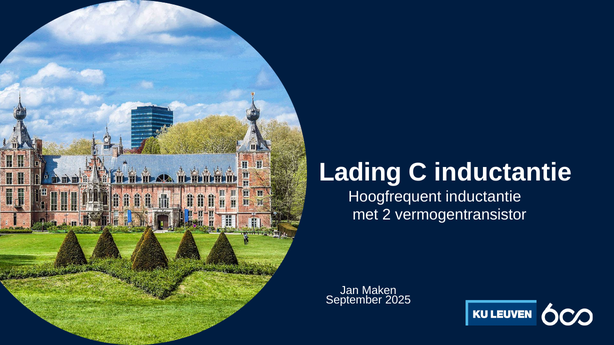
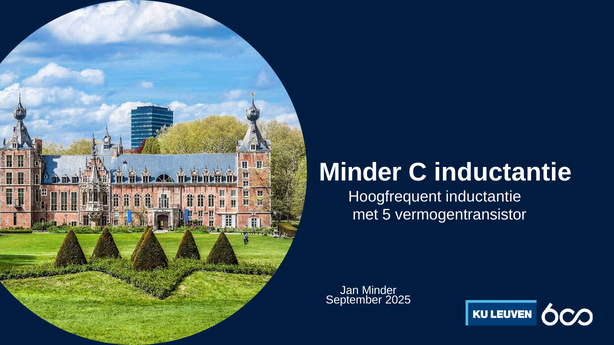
Lading: Lading -> Minder (360, 173)
2: 2 -> 5 (387, 215)
Jan Maken: Maken -> Minder (379, 291)
